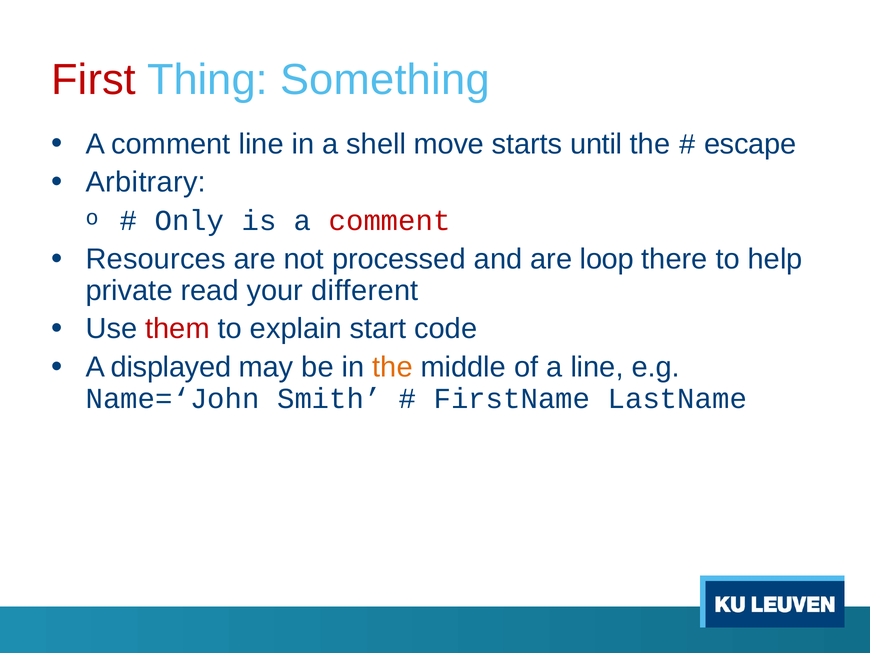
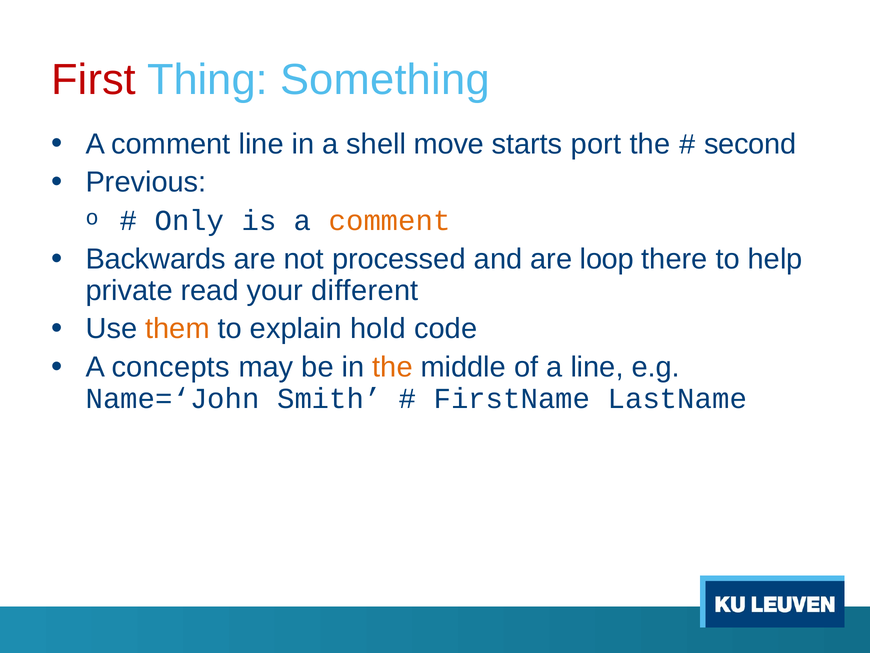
until: until -> port (596, 144)
escape: escape -> second (750, 144)
Arbitrary: Arbitrary -> Previous (146, 182)
comment colour: red -> orange (390, 221)
Resources: Resources -> Backwards (156, 259)
them colour: red -> orange (177, 329)
start: start -> hold (378, 329)
displayed: displayed -> concepts (171, 367)
